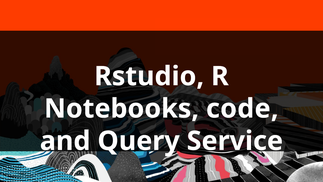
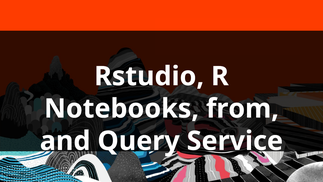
code: code -> from (242, 109)
